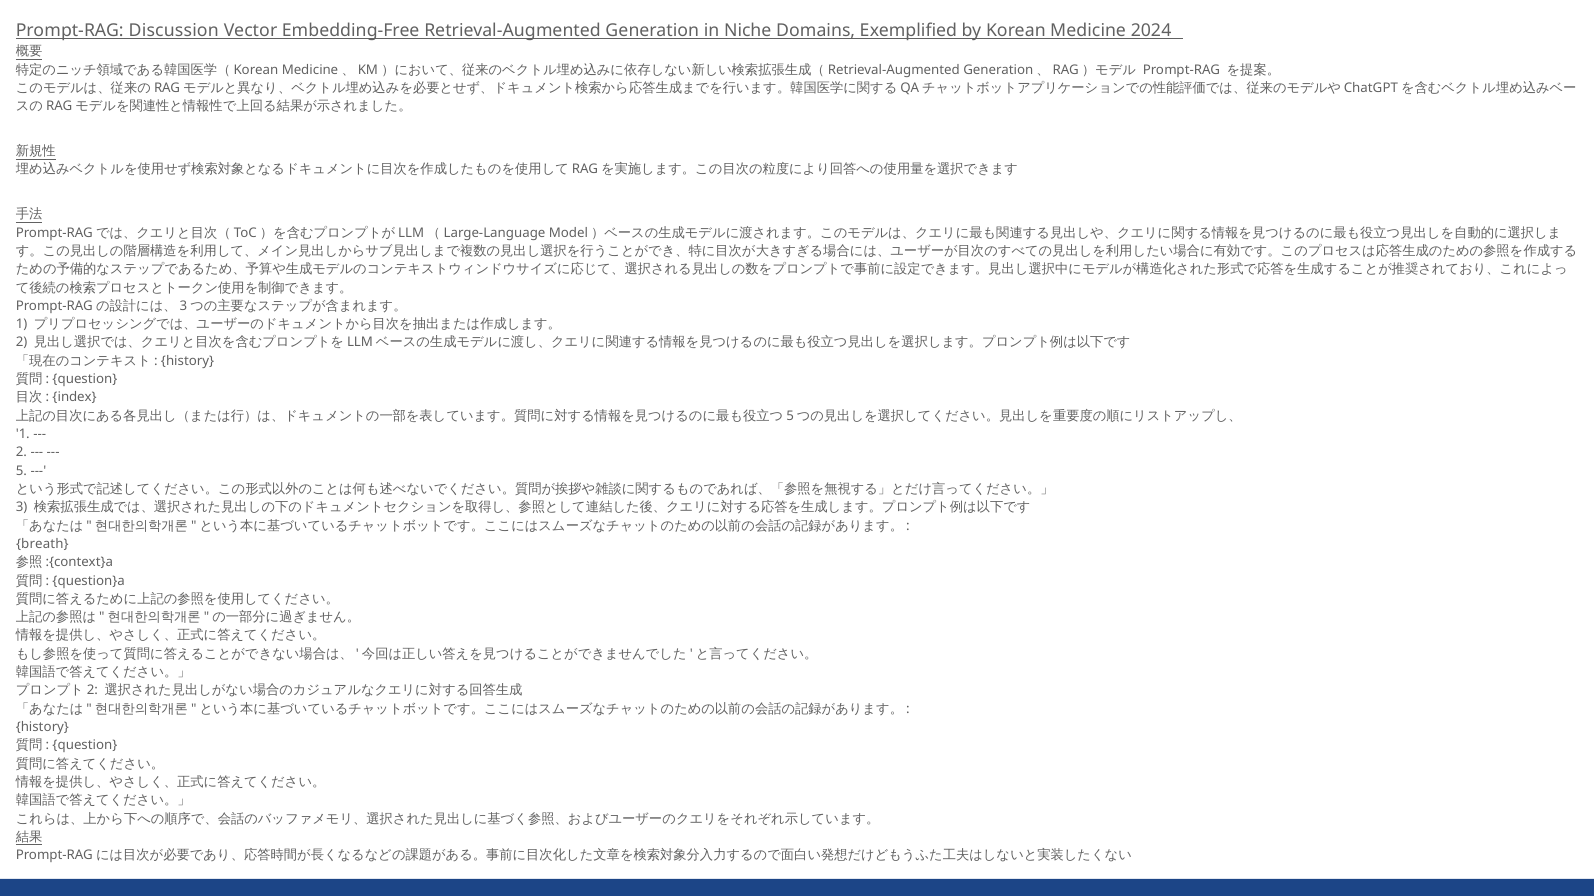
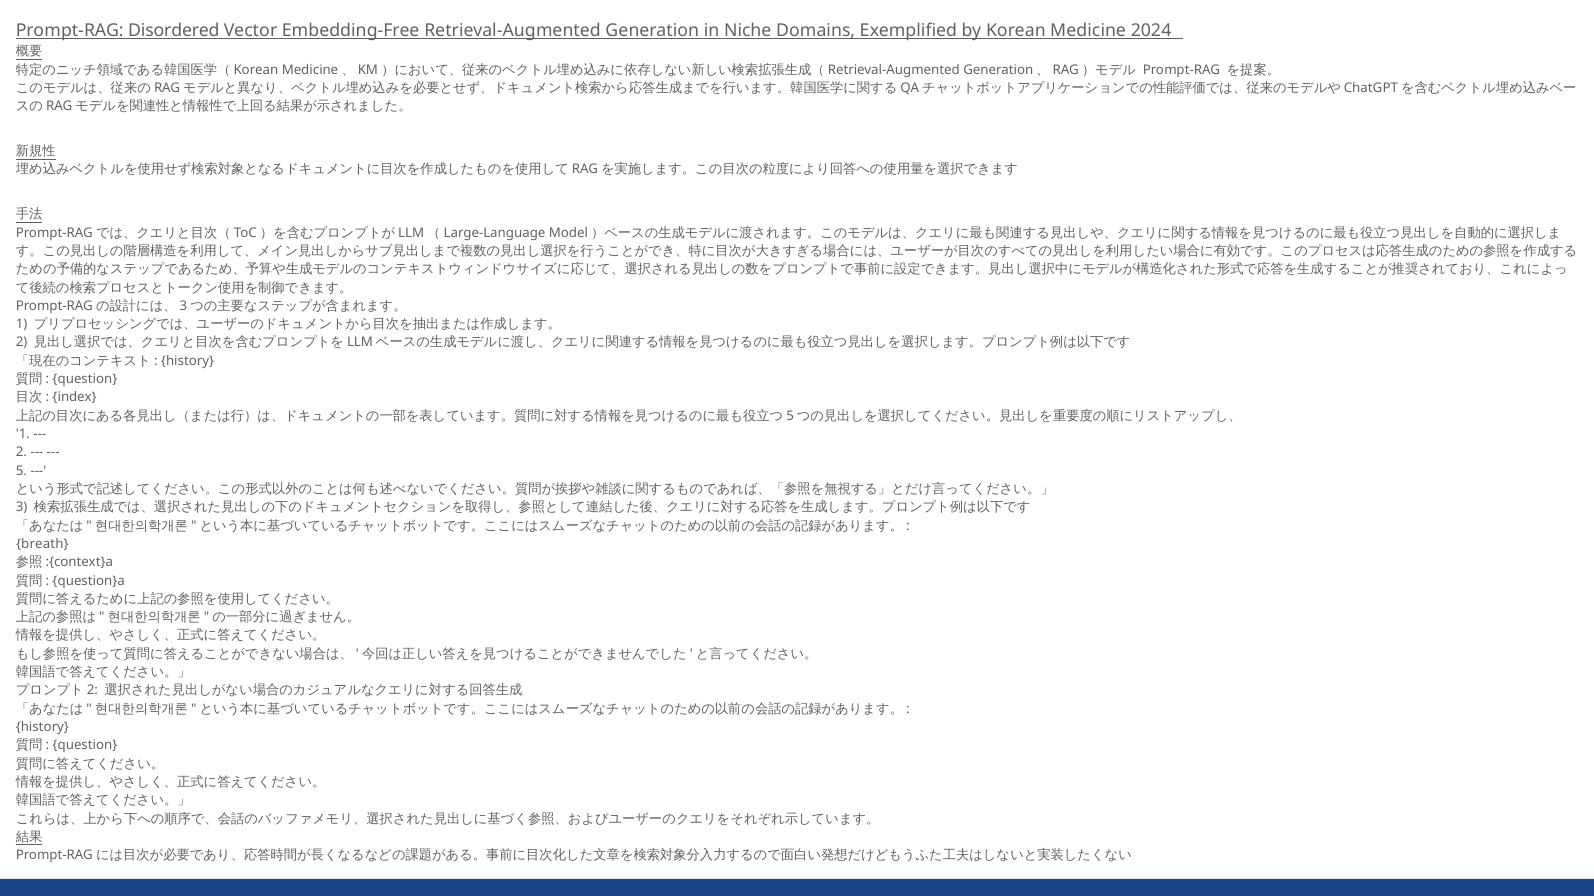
Discussion: Discussion -> Disordered (174, 31)
